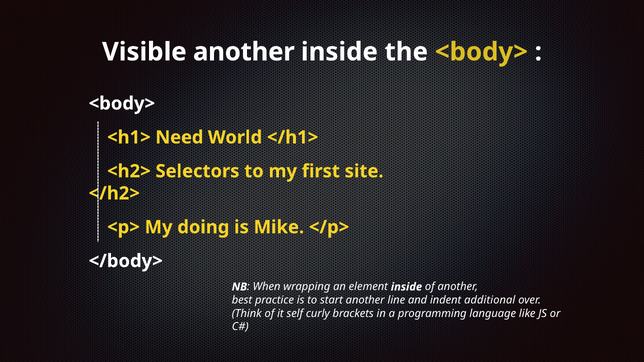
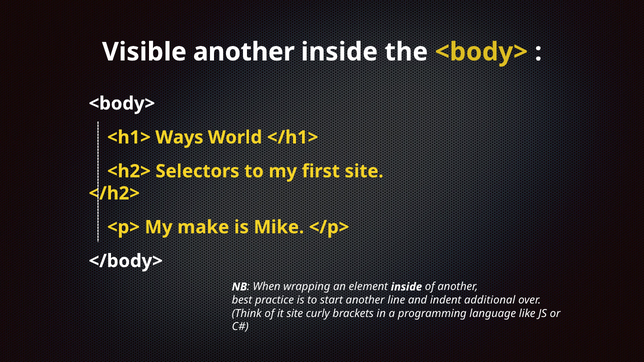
Need: Need -> Ways (179, 137)
doing: doing -> make (203, 227)
it self: self -> site (295, 314)
